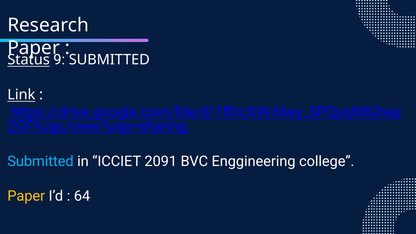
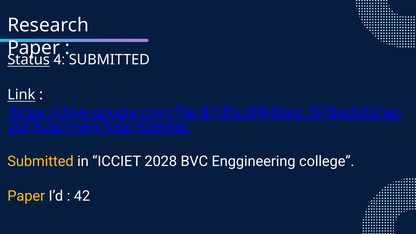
9: 9 -> 4 (59, 60)
Submitted colour: light blue -> yellow (40, 161)
2091: 2091 -> 2028 (161, 161)
64: 64 -> 42 (82, 196)
